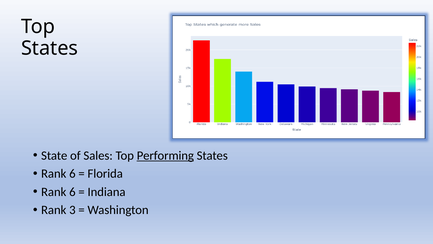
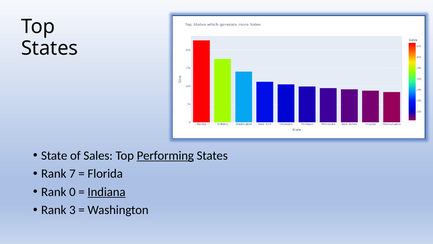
6: 6 -> 7 (72, 173)
6: 6 -> 0 (72, 192)
Indiana underline: none -> present (107, 192)
